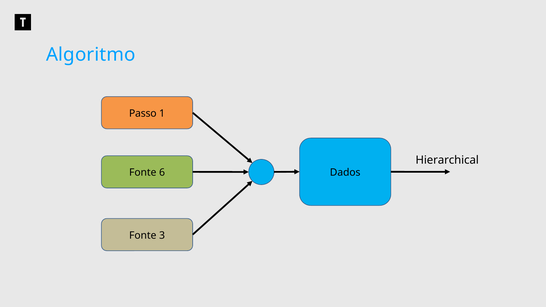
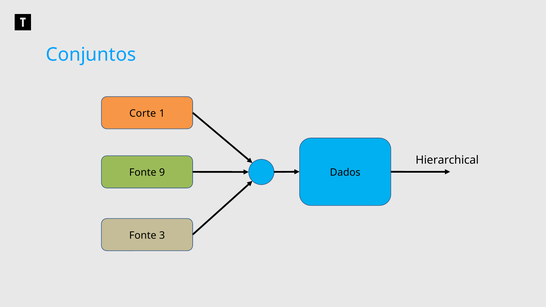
Algoritmo: Algoritmo -> Conjuntos (91, 55)
Passo: Passo -> Corte (143, 113)
6: 6 -> 9 (162, 173)
